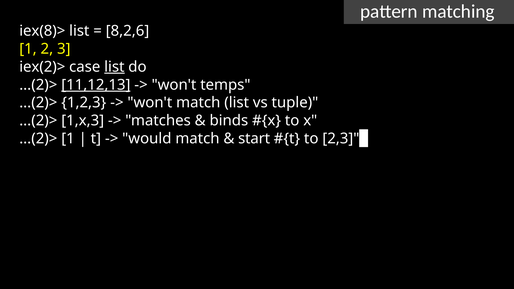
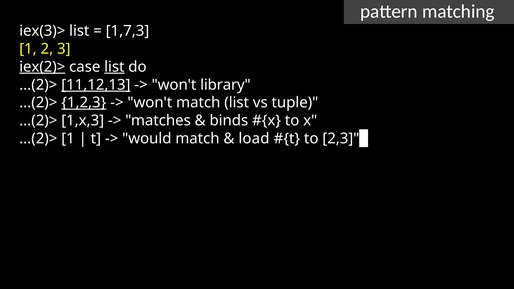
iex(8)>: iex(8)> -> iex(3)> (42, 31)
8,2,6: 8,2,6 -> 1,7,3 (128, 31)
iex(2)> underline: none -> present (42, 67)
temps: temps -> library (225, 85)
1,2,3 underline: none -> present (84, 103)
start: start -> load (254, 139)
